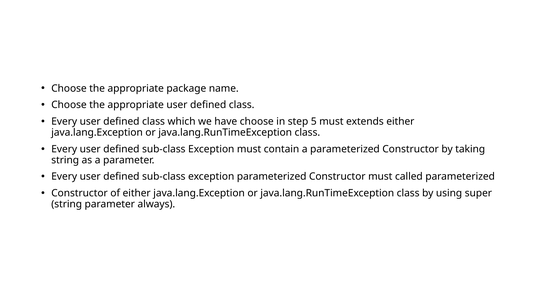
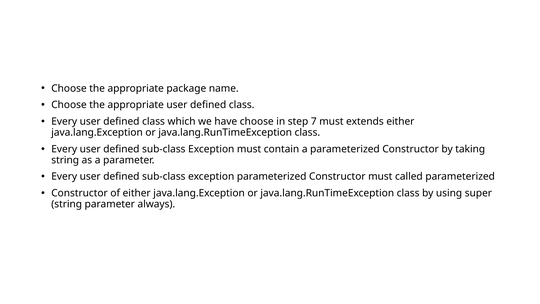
5: 5 -> 7 (314, 121)
